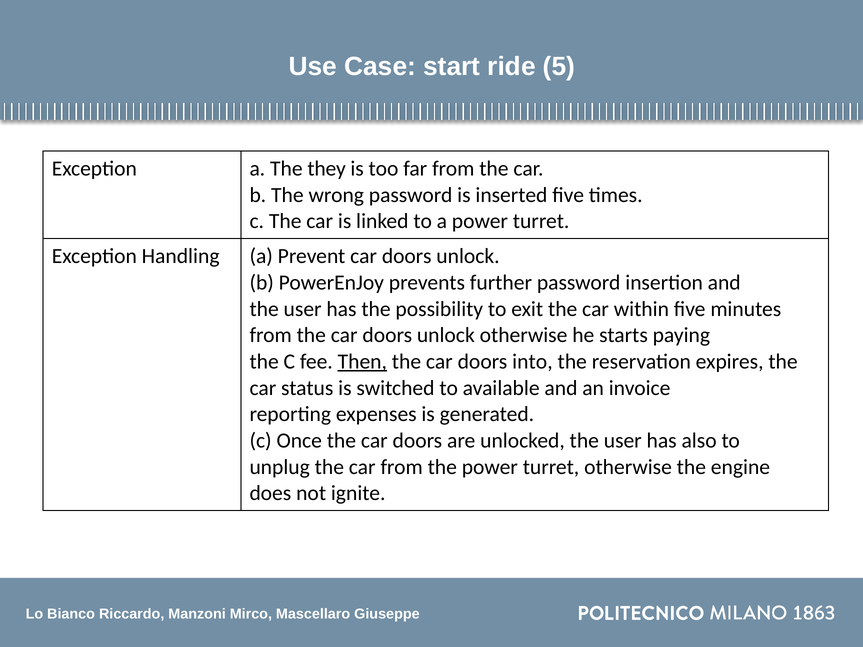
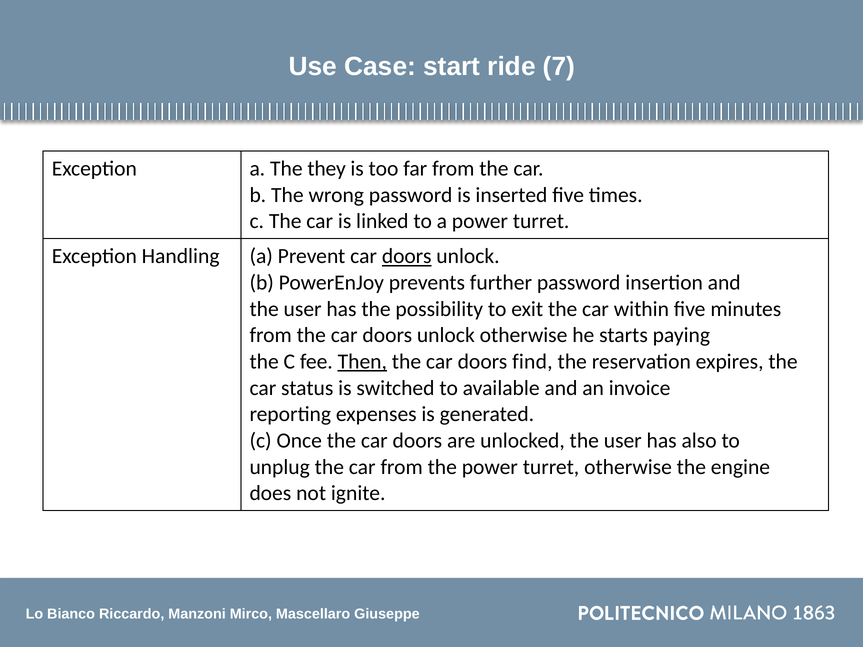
5: 5 -> 7 (559, 67)
doors underline: none -> present (407, 256)
into: into -> find (532, 362)
